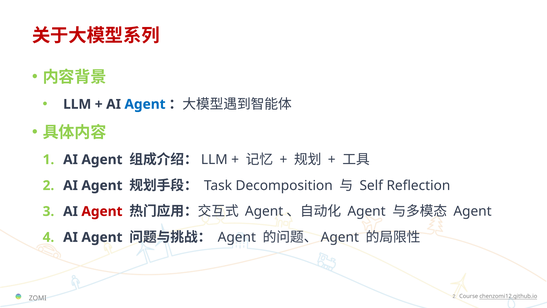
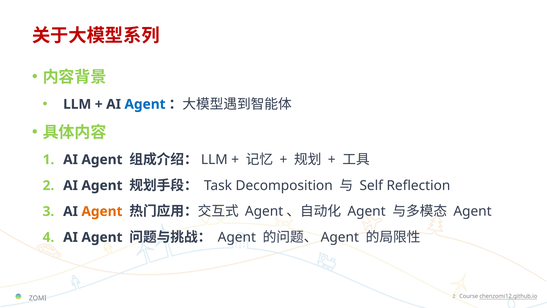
Agent colour: red -> orange (102, 211)
